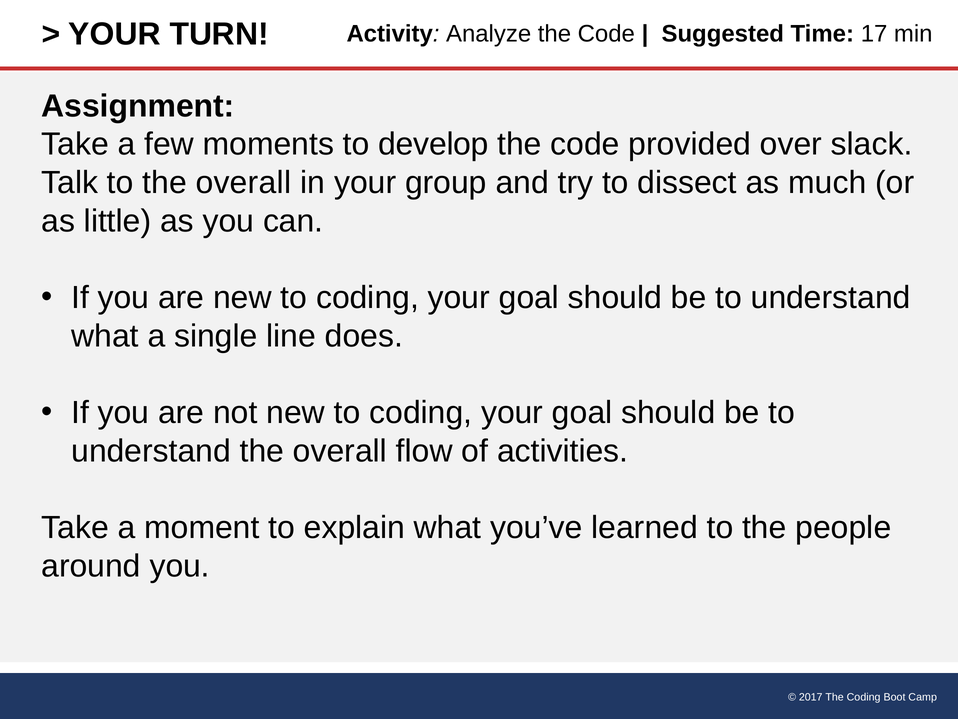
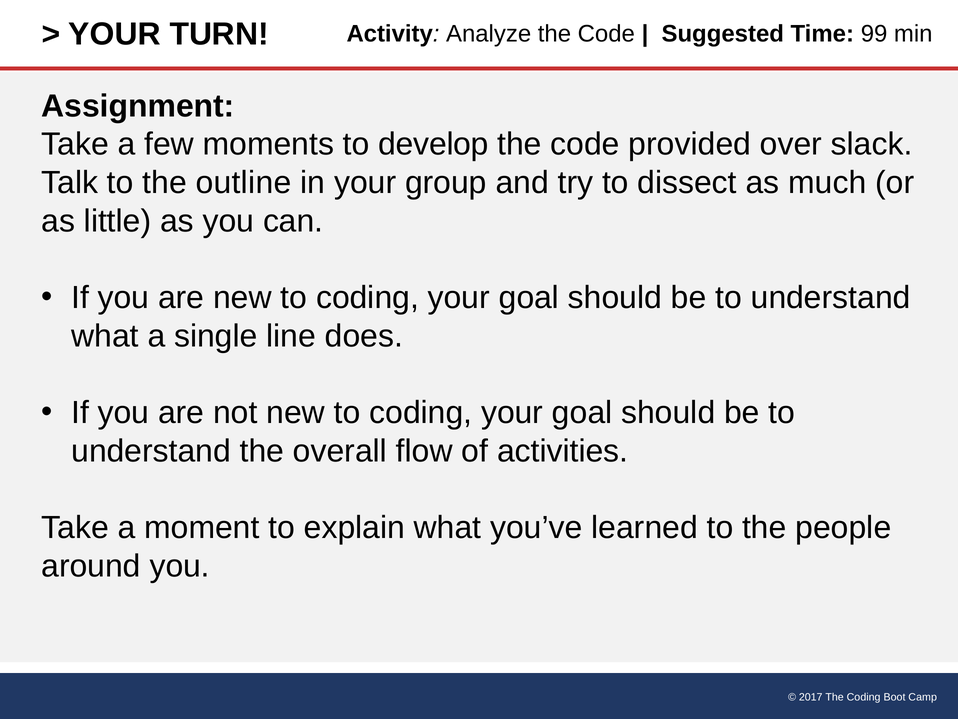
17: 17 -> 99 (874, 34)
to the overall: overall -> outline (243, 183)
